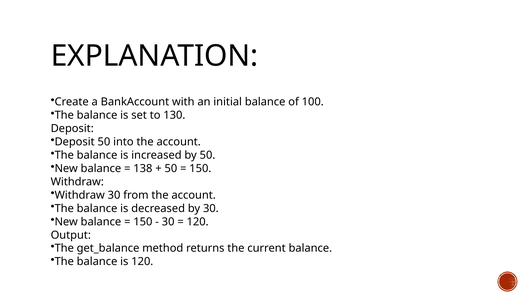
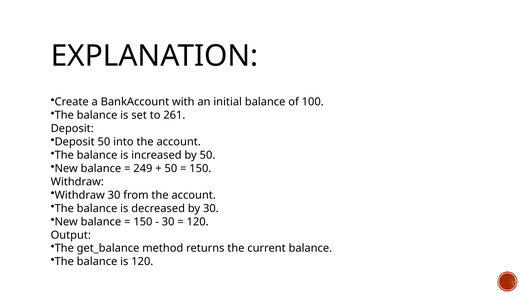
130: 130 -> 261 (174, 115)
138: 138 -> 249 (143, 169)
